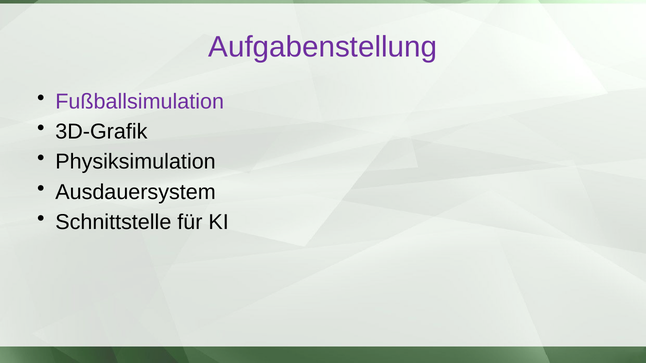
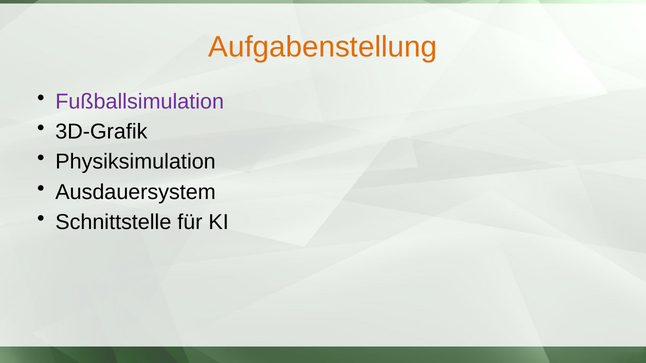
Aufgabenstellung colour: purple -> orange (323, 47)
